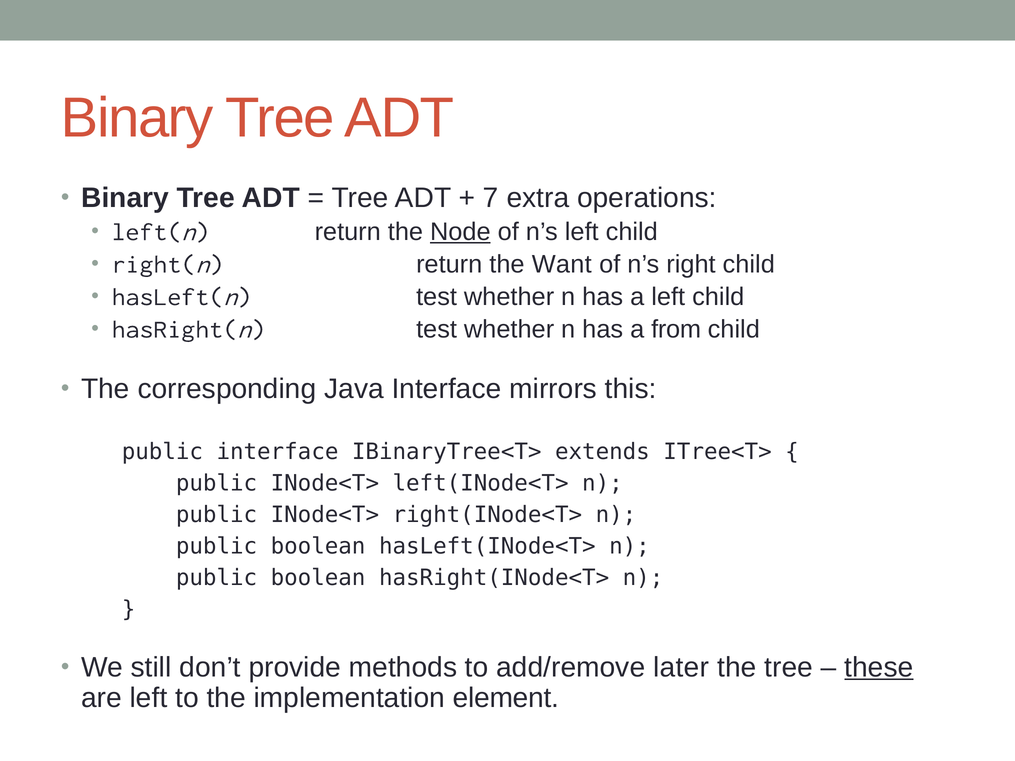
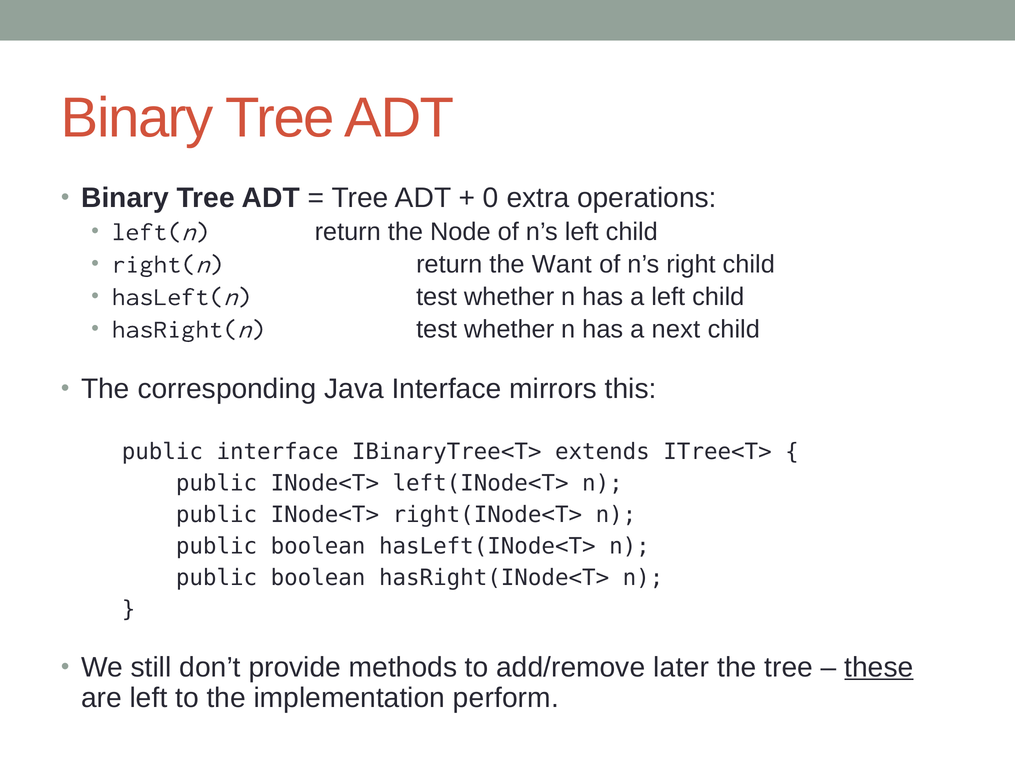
7: 7 -> 0 (491, 198)
Node underline: present -> none (460, 232)
from: from -> next (676, 329)
element: element -> perform (506, 698)
